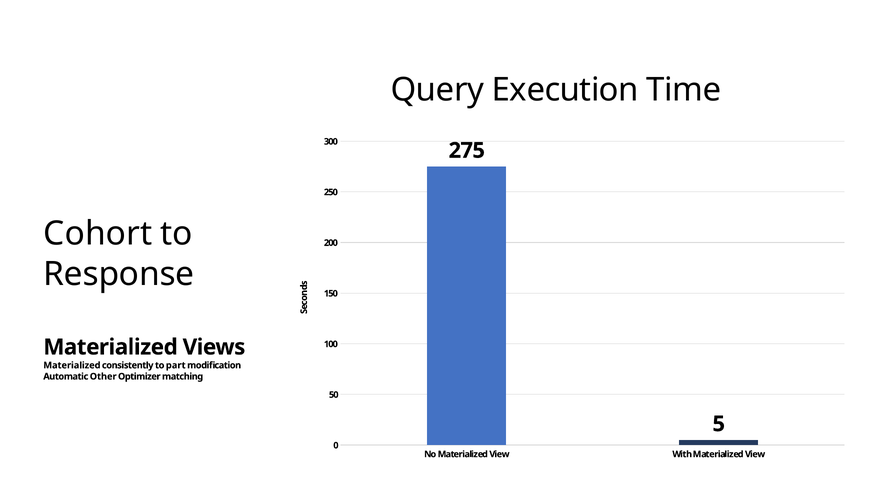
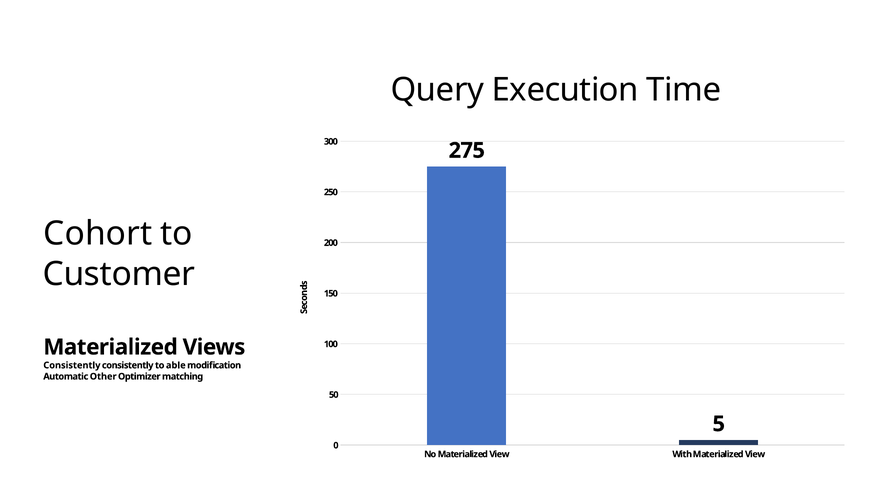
Response: Response -> Customer (119, 274)
Materialized: Materialized -> Consistently (72, 365)
part: part -> able (176, 365)
